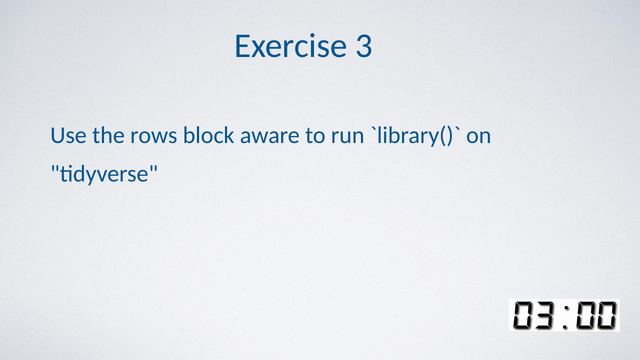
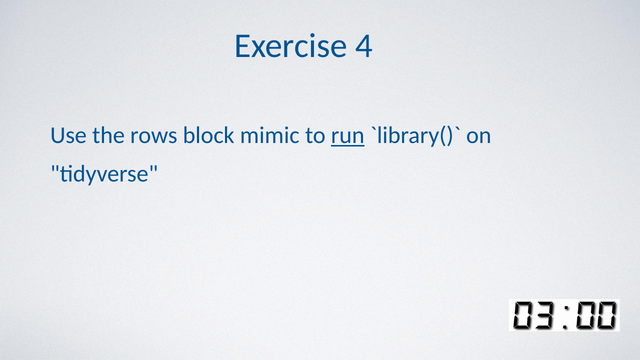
3: 3 -> 4 (364, 46)
aware: aware -> mimic (270, 135)
run underline: none -> present (348, 135)
